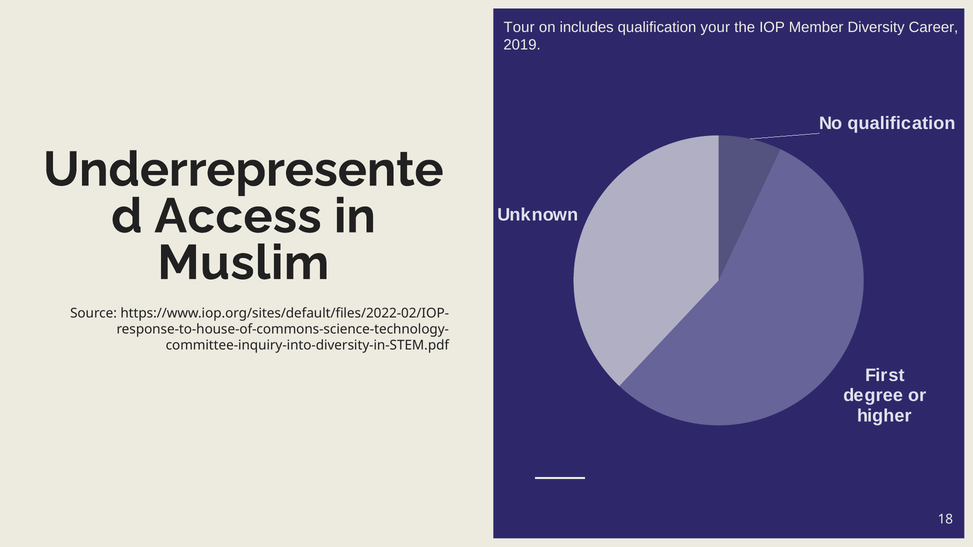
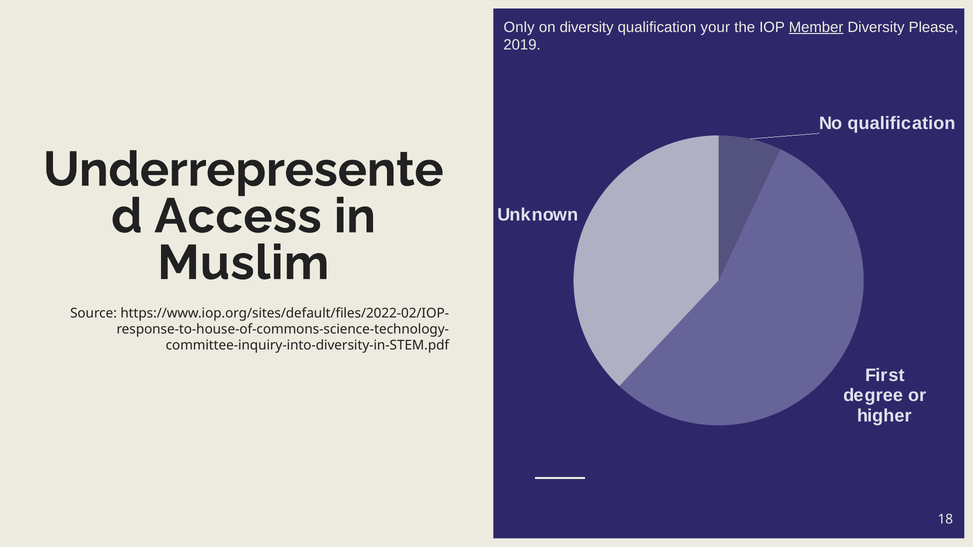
Tour: Tour -> Only (519, 27)
on includes: includes -> diversity (587, 27)
Member underline: none -> present (816, 27)
Career: Career -> Please (933, 27)
